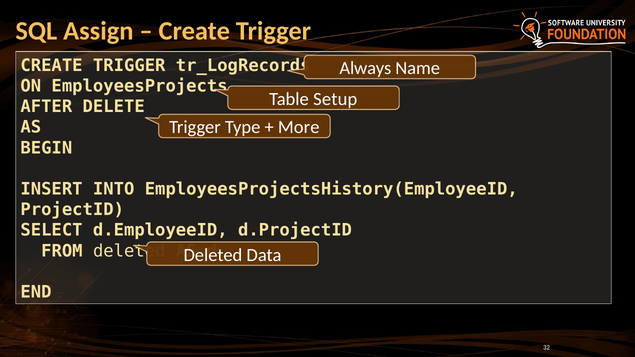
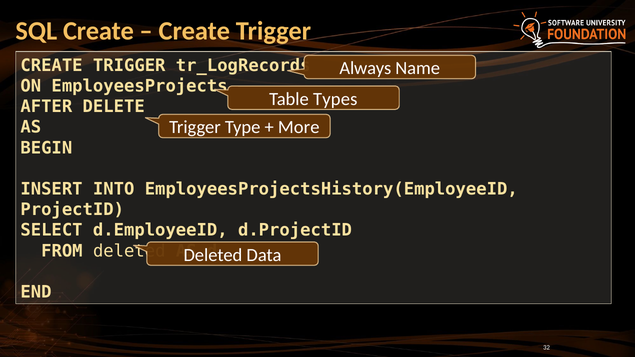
SQL Assign: Assign -> Create (98, 31)
Setup: Setup -> Types (335, 99)
